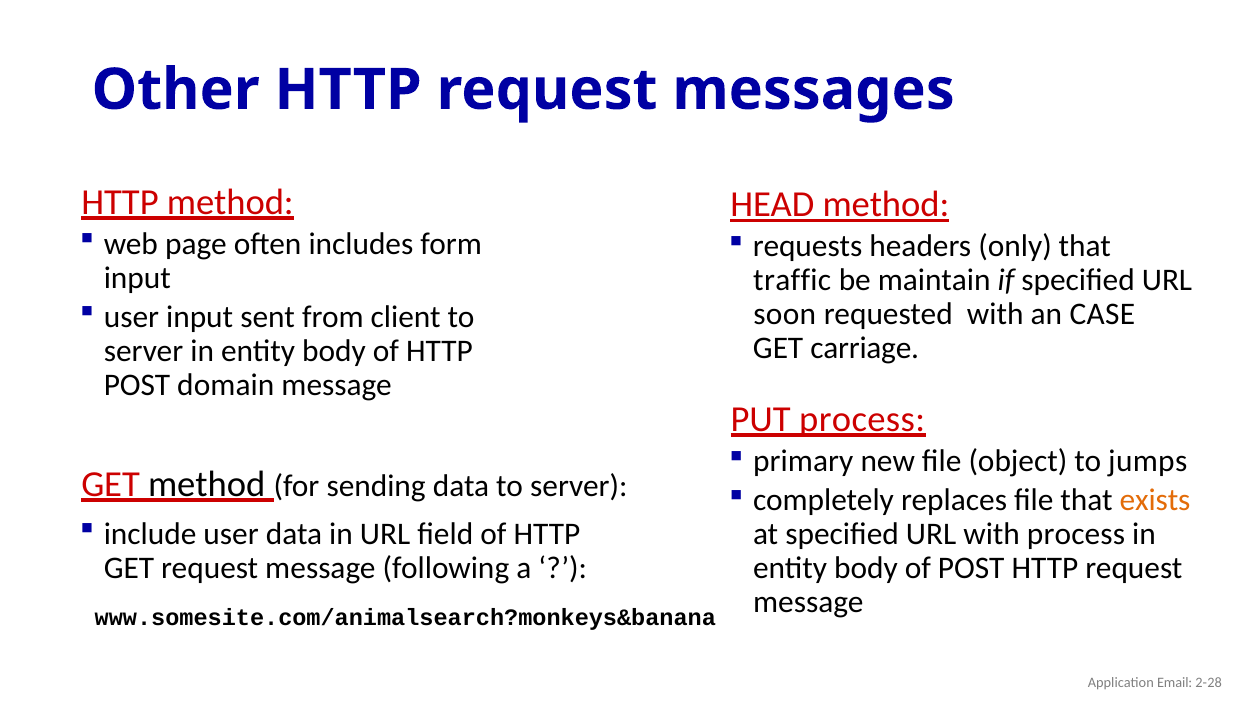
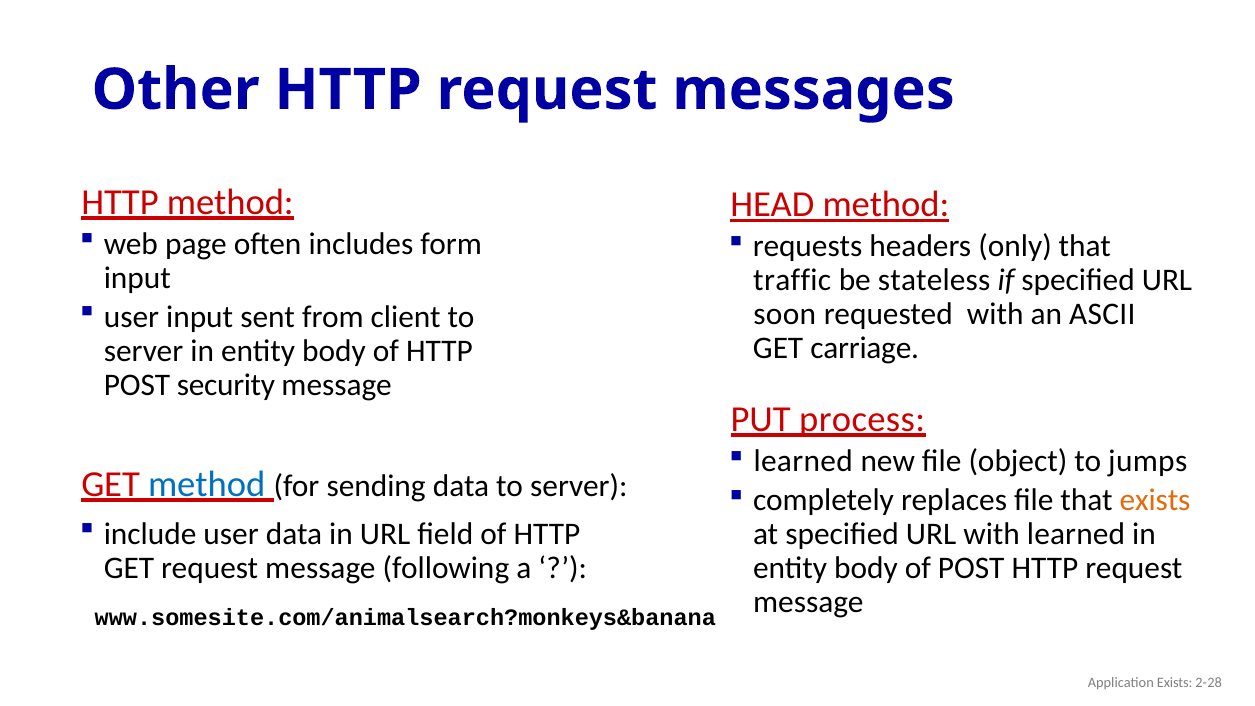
maintain: maintain -> stateless (934, 280)
CASE: CASE -> ASCII (1102, 314)
domain: domain -> security (226, 385)
primary: primary -> learned (803, 461)
method colour: black -> blue (207, 484)
with process: process -> learned (1076, 534)
Application Email: Email -> Exists (1175, 683)
